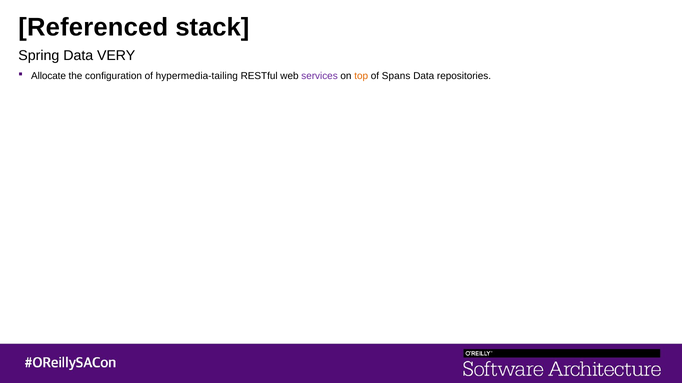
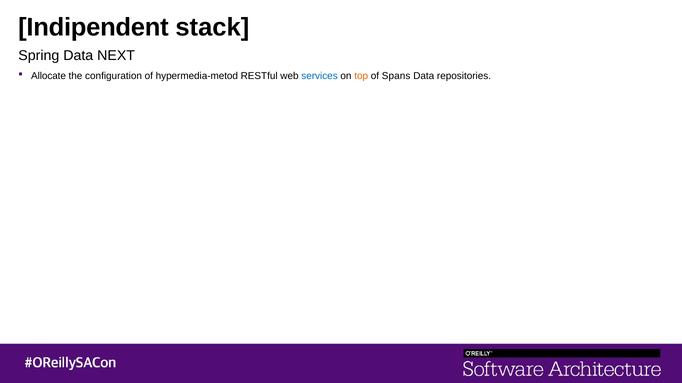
Referenced: Referenced -> Indipendent (93, 28)
VERY: VERY -> NEXT (116, 56)
hypermedia-tailing: hypermedia-tailing -> hypermedia-metod (197, 76)
services colour: purple -> blue (320, 76)
